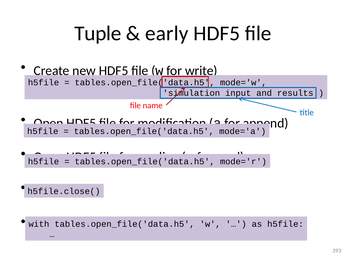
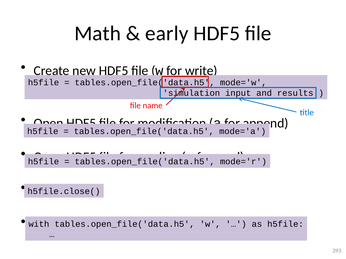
Tuple: Tuple -> Math (98, 33)
